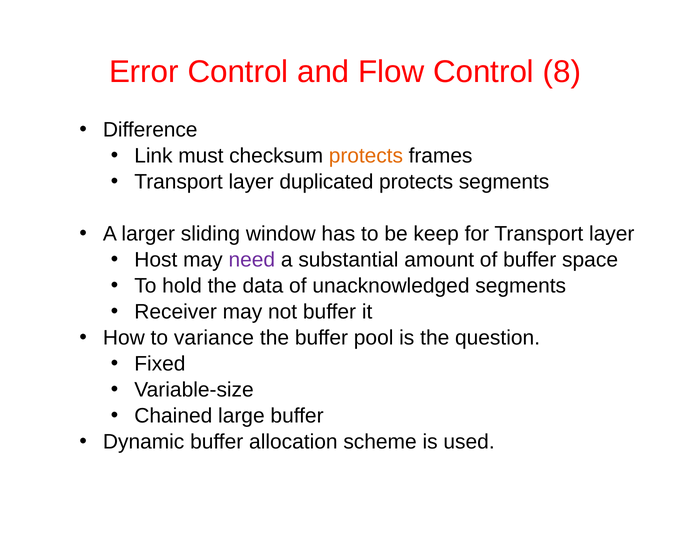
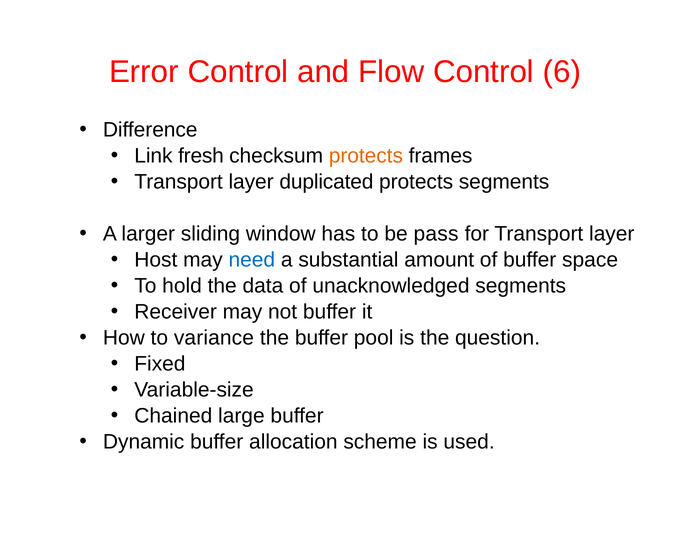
8: 8 -> 6 (562, 72)
must: must -> fresh (201, 156)
keep: keep -> pass (436, 234)
need colour: purple -> blue (252, 260)
